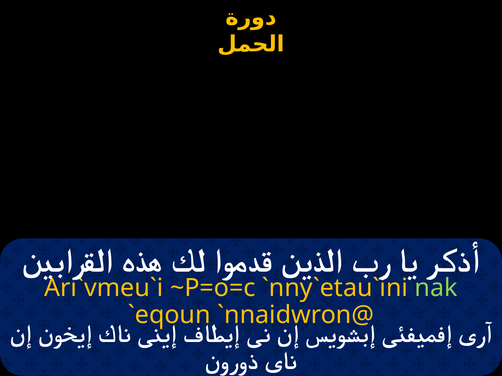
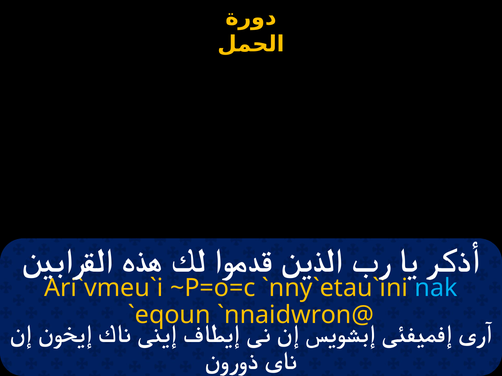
nak colour: light green -> light blue (436, 288)
